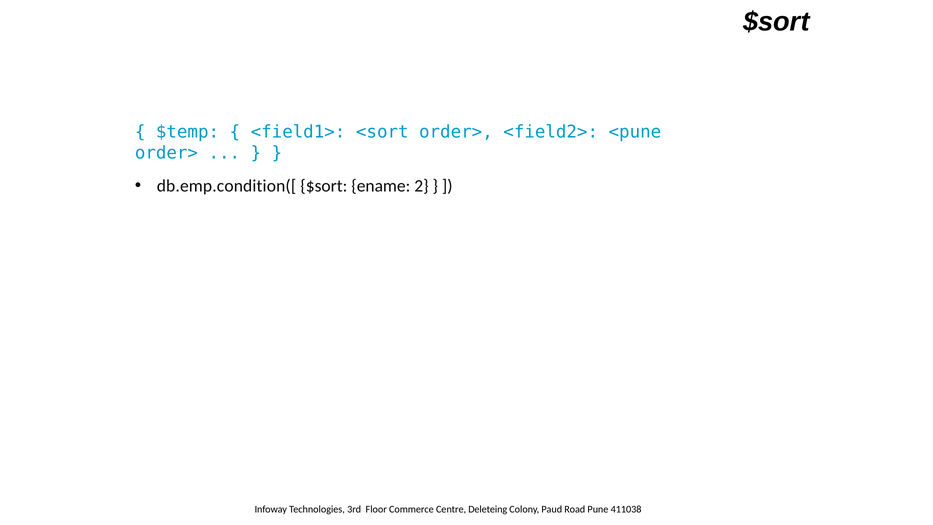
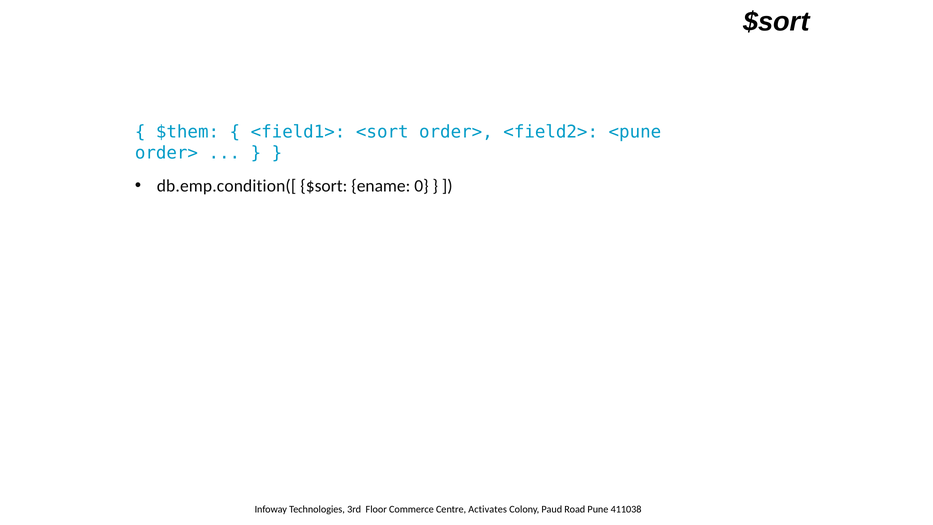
$temp: $temp -> $them (187, 132)
2: 2 -> 0 (421, 186)
Deleteing: Deleteing -> Activates (488, 510)
